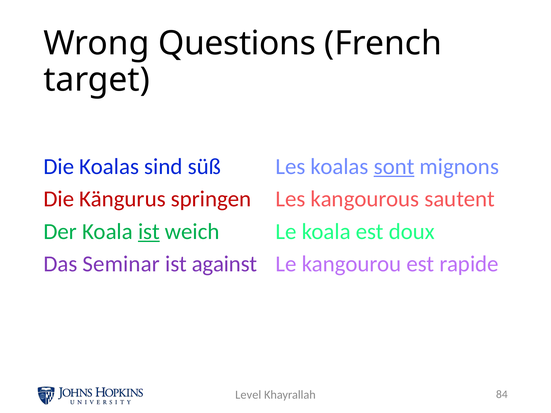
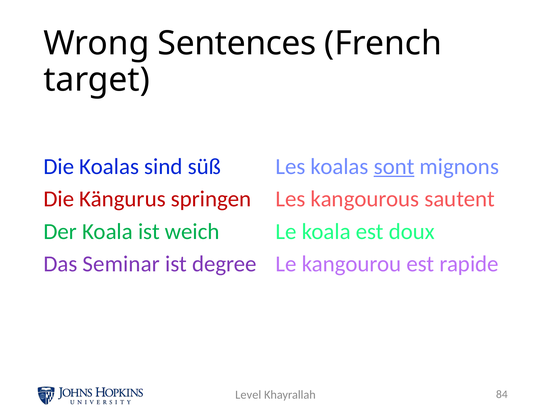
Questions: Questions -> Sentences (237, 44)
ist underline: present -> none (149, 232)
against: against -> degree (224, 264)
